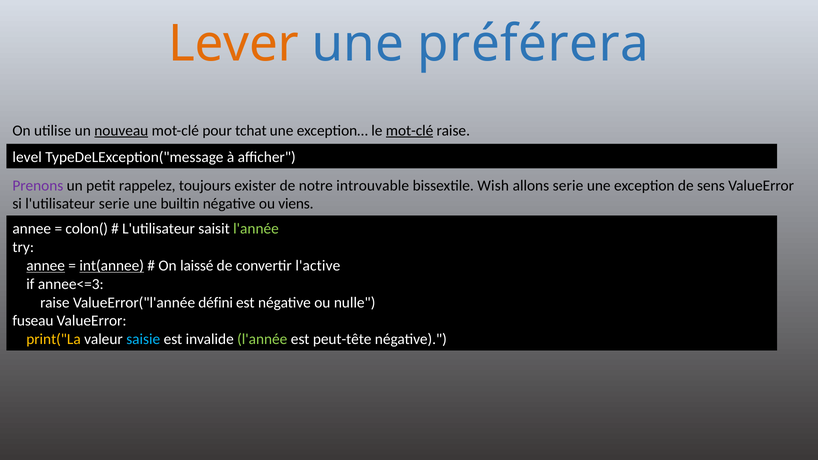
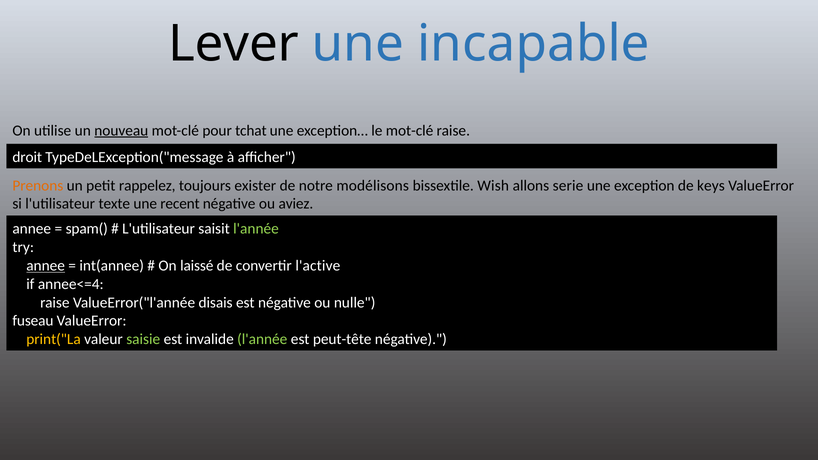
Lever colour: orange -> black (233, 44)
préférera: préférera -> incapable (533, 44)
mot-clé underline: present -> none (410, 131)
level: level -> droit (27, 157)
Prenons colour: purple -> orange (38, 186)
introuvable: introuvable -> modélisons (373, 186)
sens: sens -> keys (711, 186)
l'utilisateur serie: serie -> texte (114, 204)
builtin: builtin -> recent (180, 204)
viens: viens -> aviez (296, 204)
colon(: colon( -> spam( (87, 229)
int(annee underline: present -> none (112, 266)
annee<=3: annee<=3 -> annee<=4 (71, 284)
défini: défini -> disais (216, 303)
saisie colour: light blue -> light green (143, 339)
